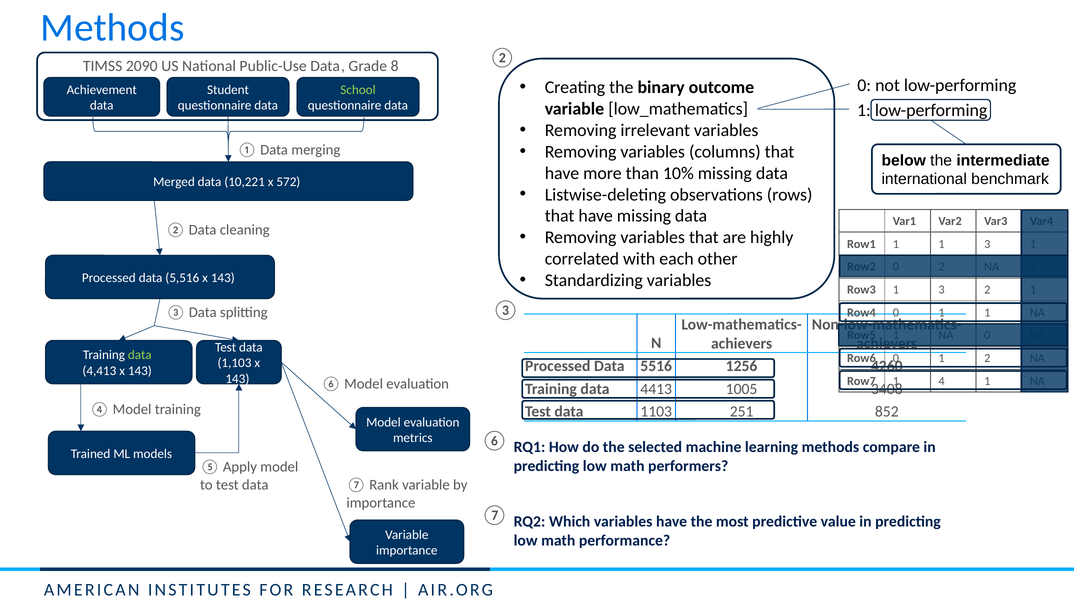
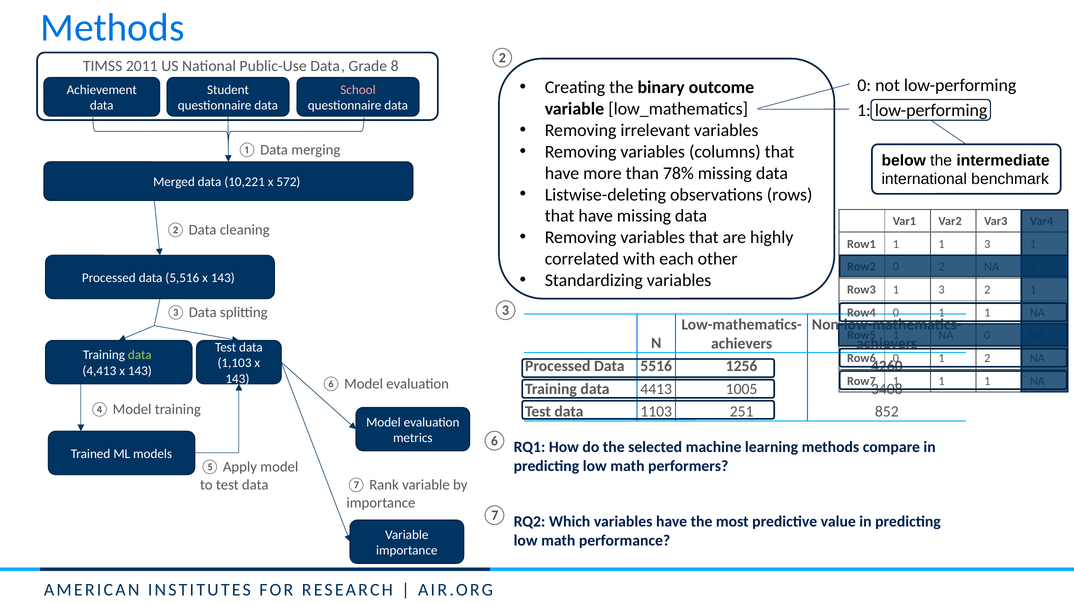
2090: 2090 -> 2011 (142, 66)
School colour: light green -> pink (358, 90)
10%: 10% -> 78% (678, 173)
4: 4 -> 1 (942, 381)
